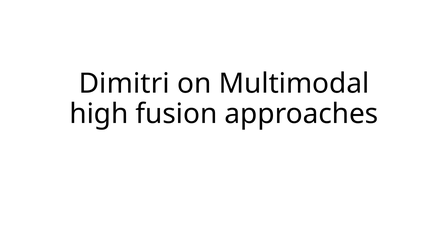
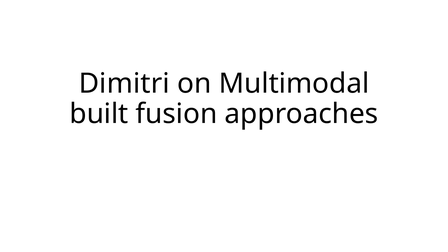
high: high -> built (99, 114)
